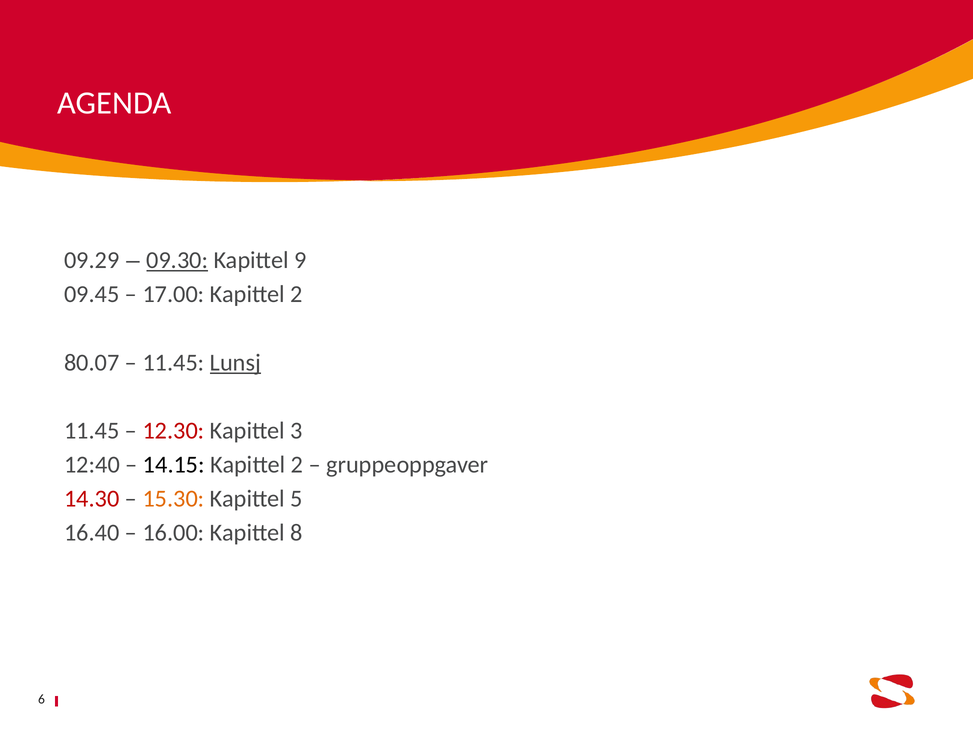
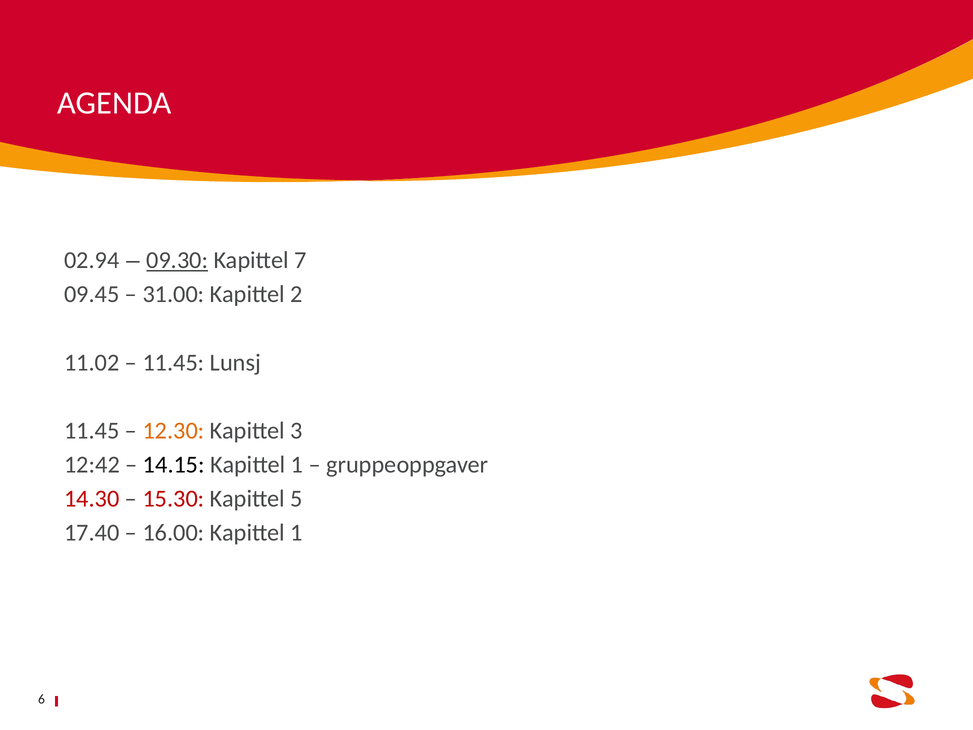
09.29: 09.29 -> 02.94 (92, 260)
9: 9 -> 7 (300, 260)
17.00: 17.00 -> 31.00 (173, 294)
80.07: 80.07 -> 11.02 (92, 362)
Lunsj underline: present -> none (235, 362)
12.30 colour: red -> orange (173, 431)
12:40: 12:40 -> 12:42 (92, 465)
2: 2 -> 1 (297, 465)
15.30 colour: orange -> red (173, 499)
16.40: 16.40 -> 17.40 (92, 533)
16.00 Kapittel 8: 8 -> 1 (297, 533)
